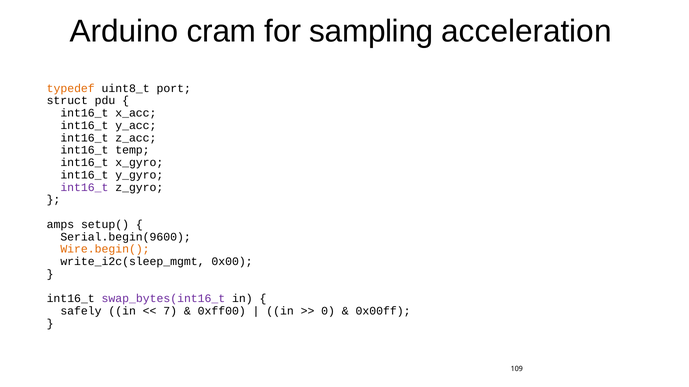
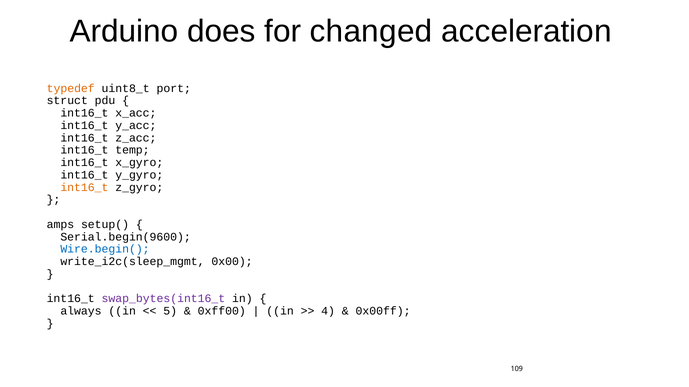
cram: cram -> does (221, 31)
sampling: sampling -> changed (371, 31)
int16_t colour: purple -> orange (84, 188)
Wire.begin( colour: orange -> blue (105, 249)
safely: safely -> always (81, 311)
7: 7 -> 5 (170, 311)
0: 0 -> 4 (328, 311)
